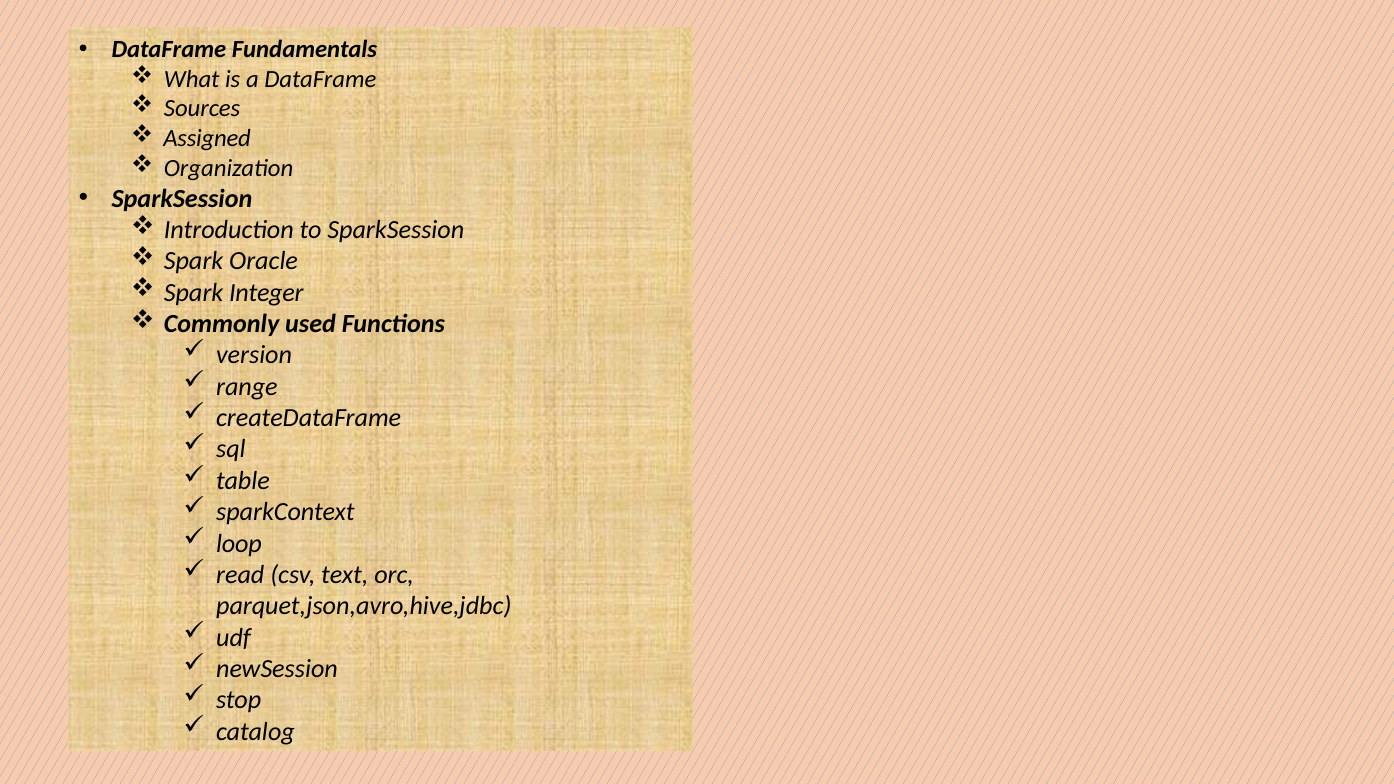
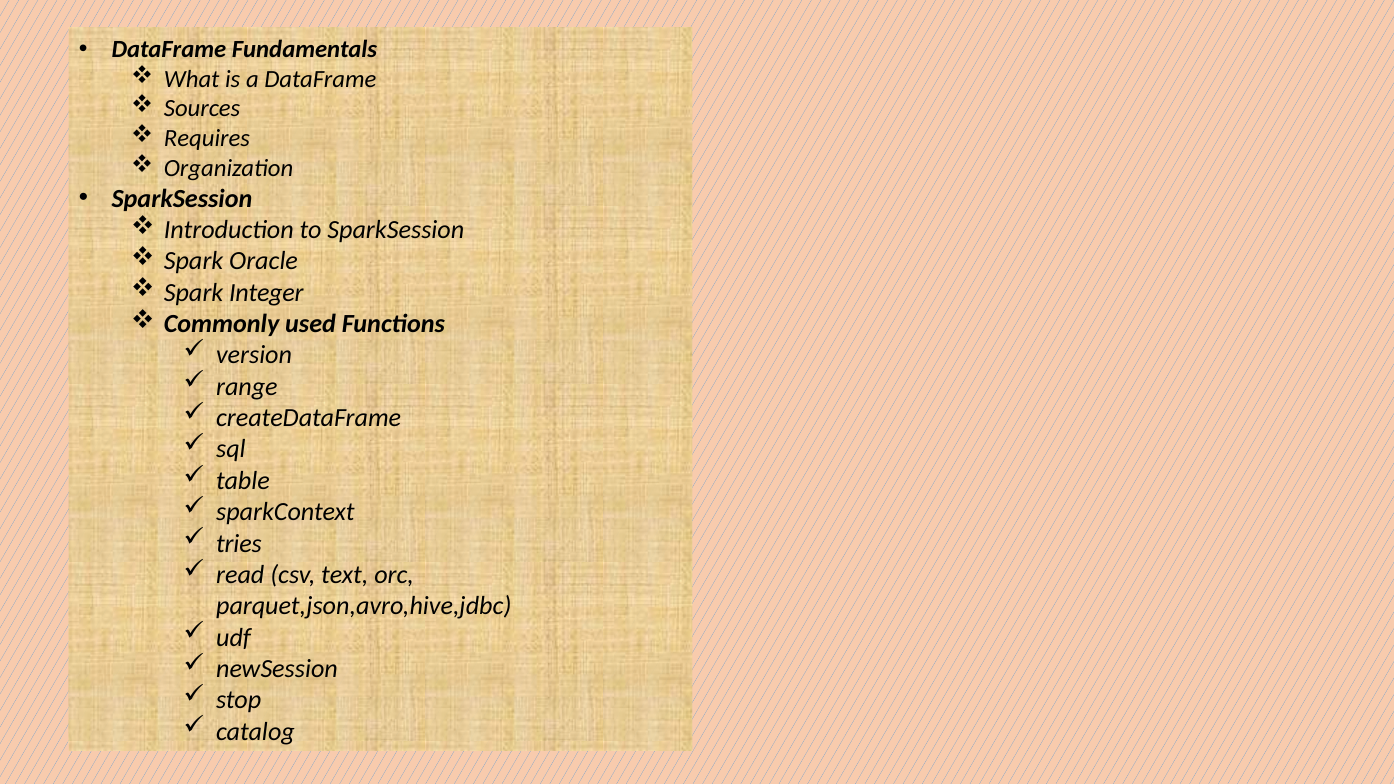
Assigned: Assigned -> Requires (207, 138)
loop: loop -> tries (239, 544)
